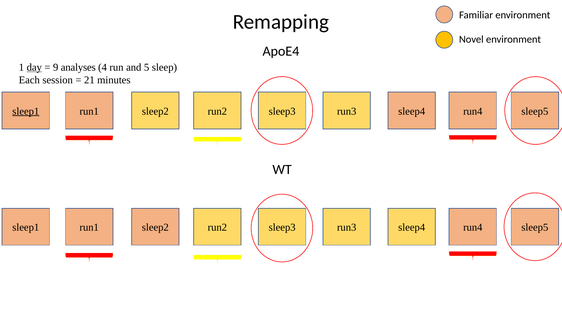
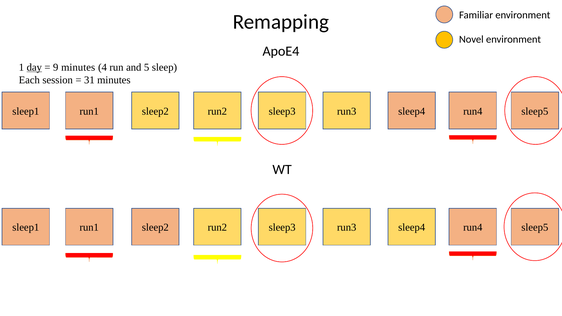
9 analyses: analyses -> minutes (78, 67)
21: 21 -> 31 (89, 80)
sleep1 underline: present -> none (26, 111)
